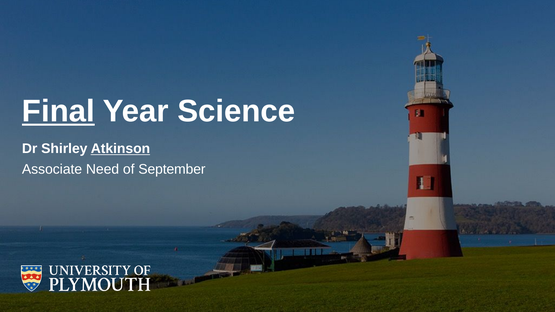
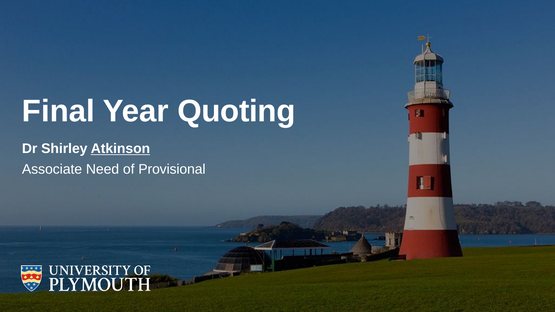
Final underline: present -> none (58, 111)
Science: Science -> Quoting (236, 111)
September: September -> Provisional (172, 170)
